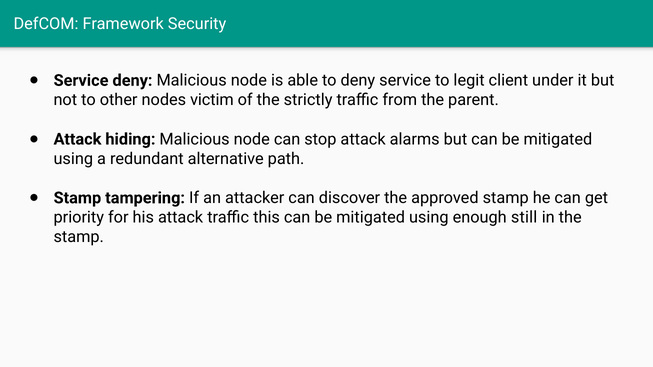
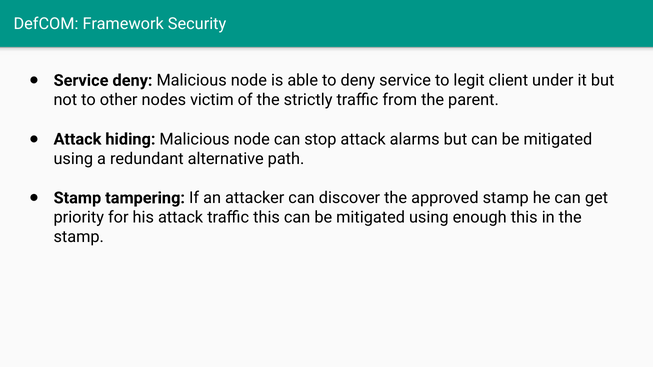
enough still: still -> this (524, 218)
